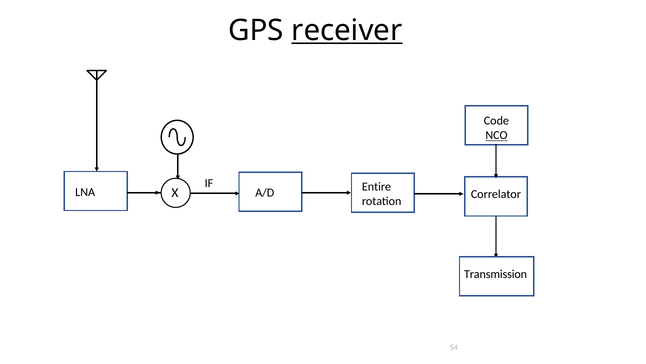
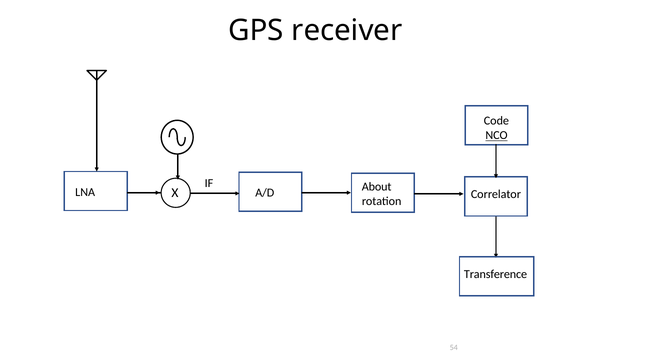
receiver underline: present -> none (347, 30)
Entire: Entire -> About (377, 186)
Transmission: Transmission -> Transference (496, 274)
